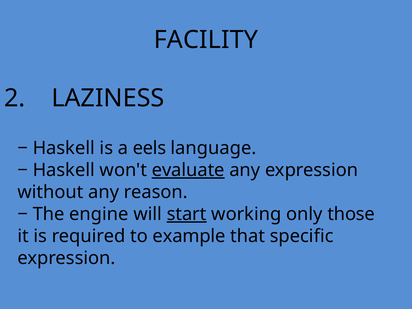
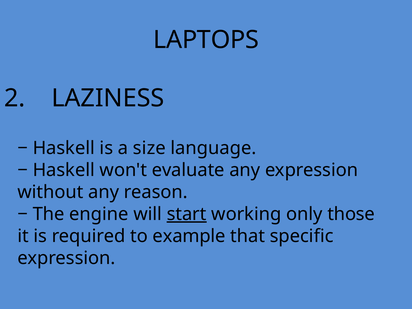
FACILITY: FACILITY -> LAPTOPS (206, 40)
eels: eels -> size (149, 148)
evaluate underline: present -> none (188, 170)
